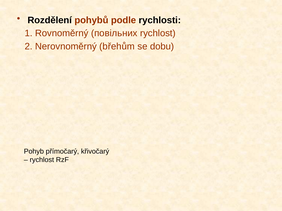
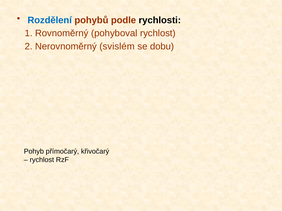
Rozdělení colour: black -> blue (50, 20)
повільних: повільних -> pohyboval (114, 33)
břehům: břehům -> svislém (117, 47)
